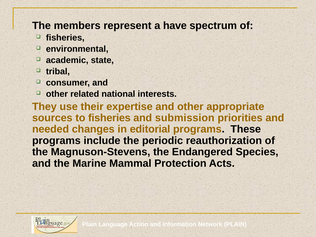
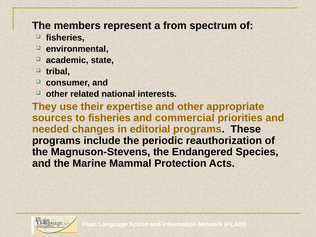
have: have -> from (175, 26)
submission: submission -> commercial (185, 118)
